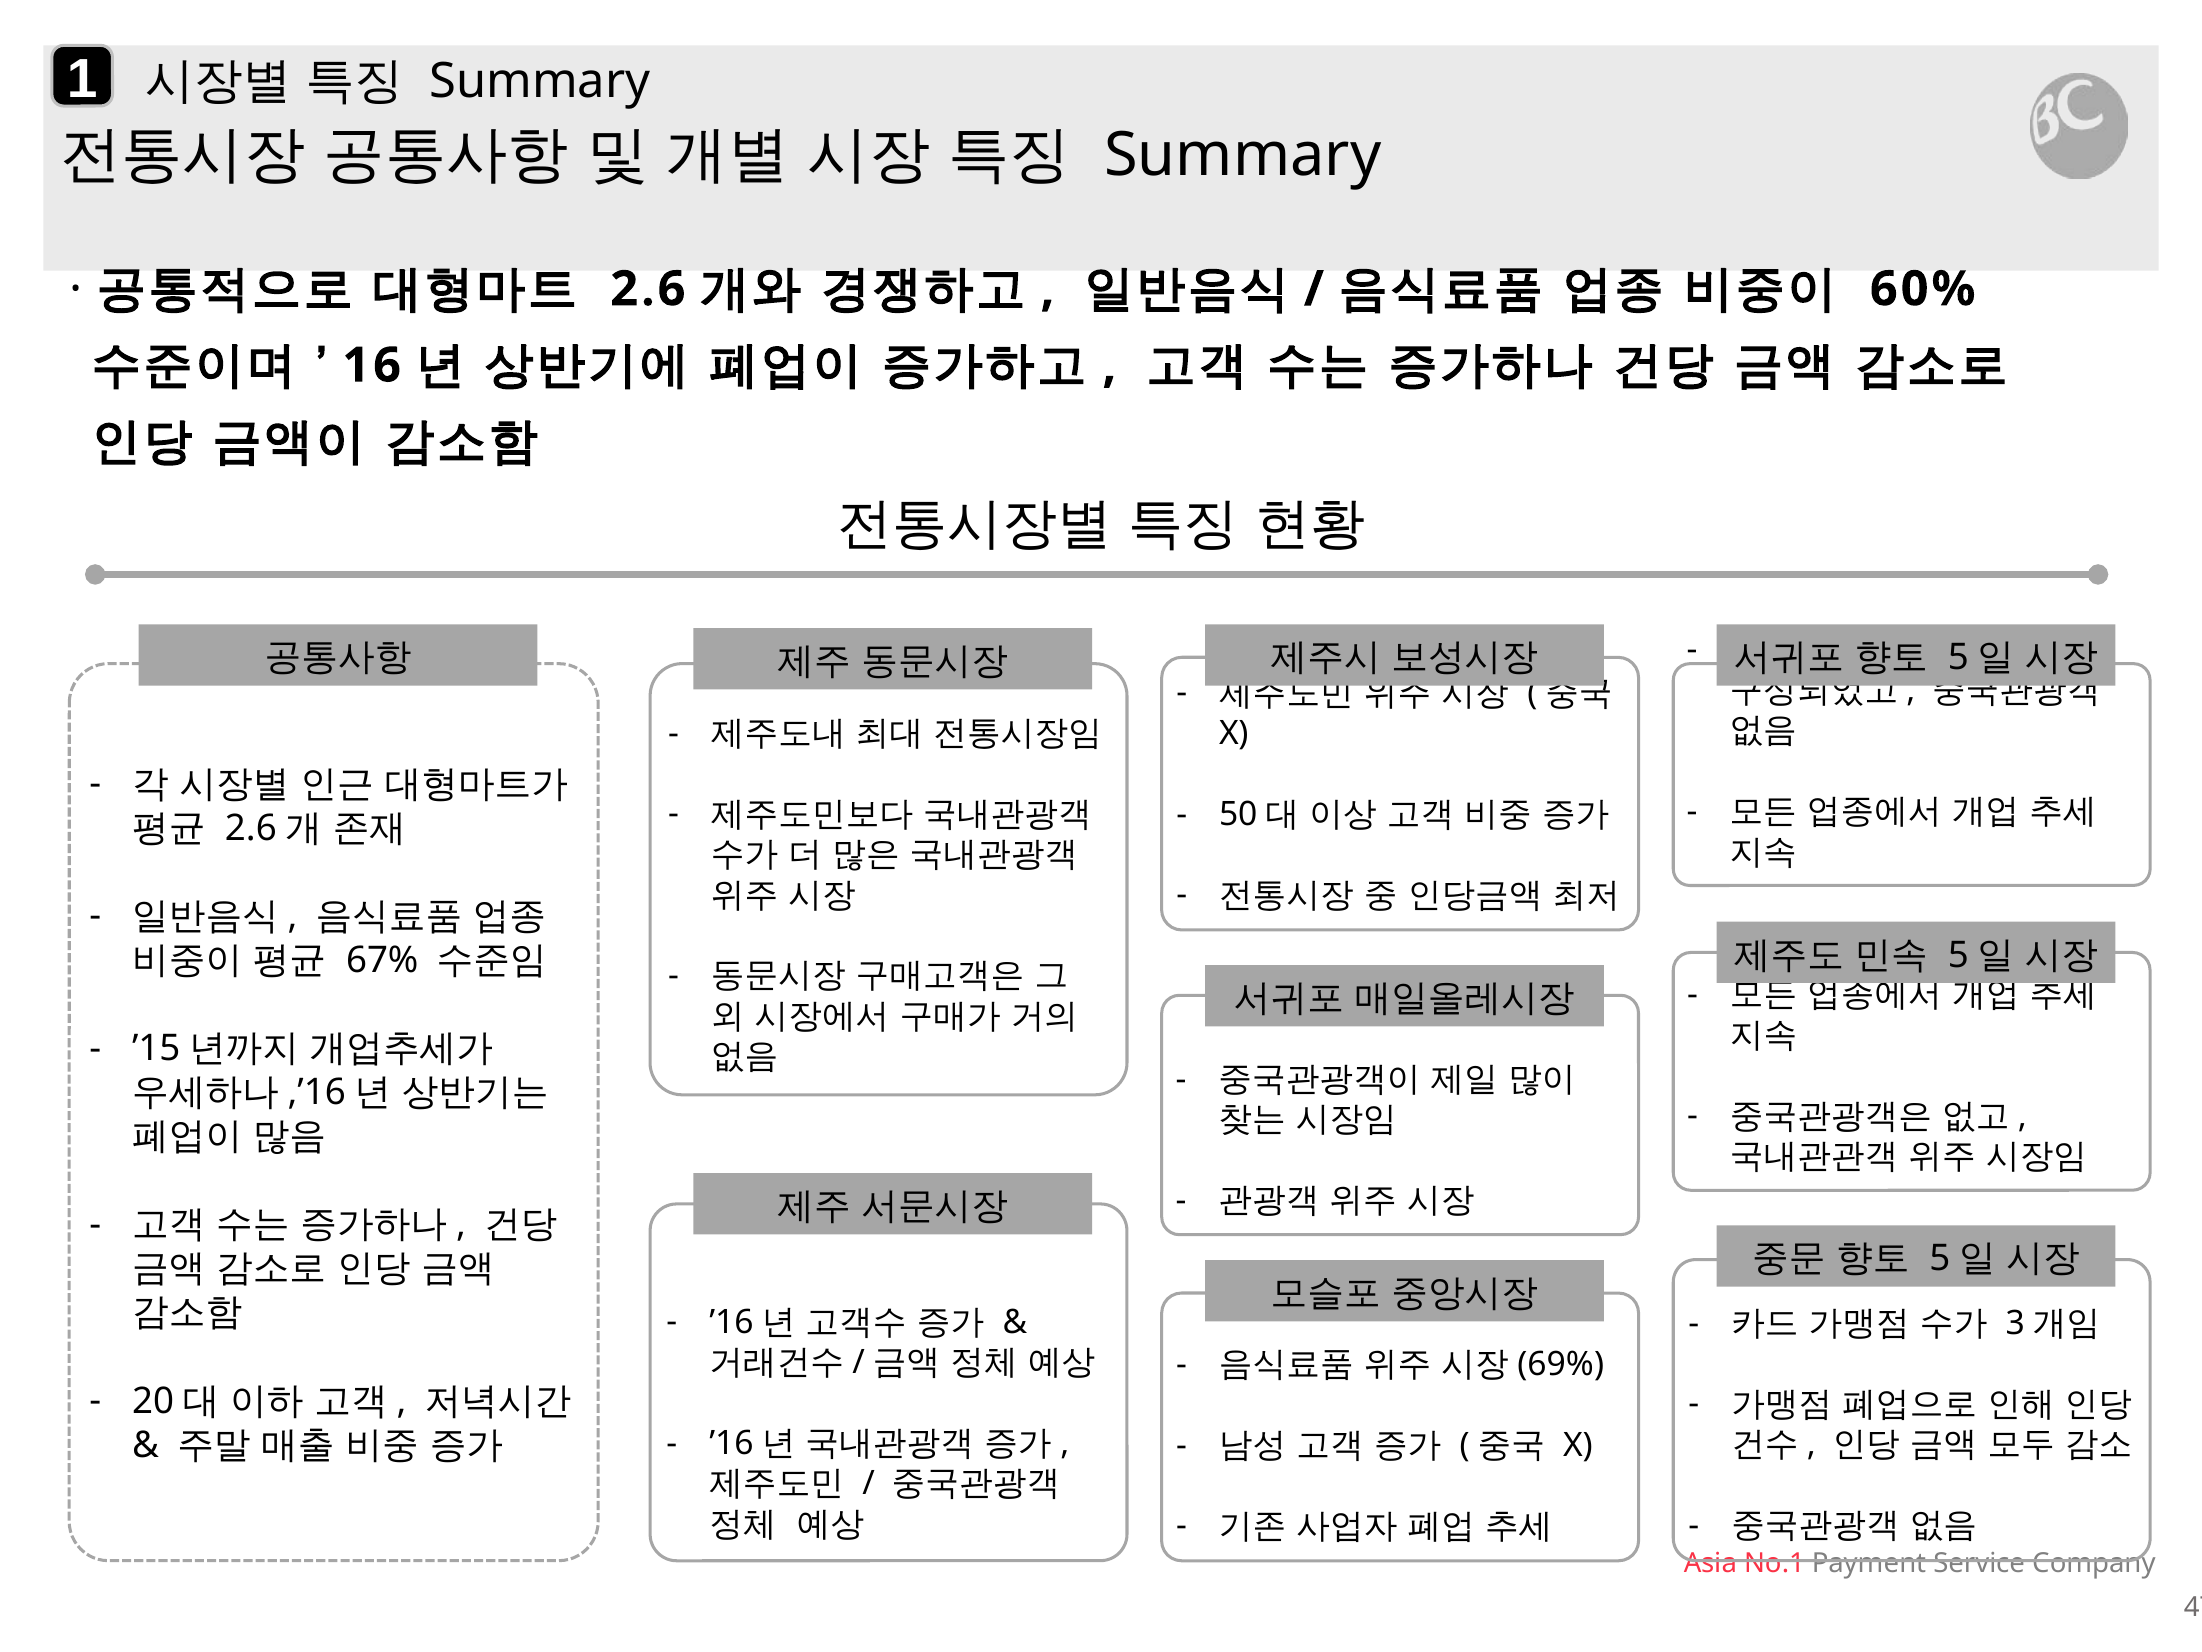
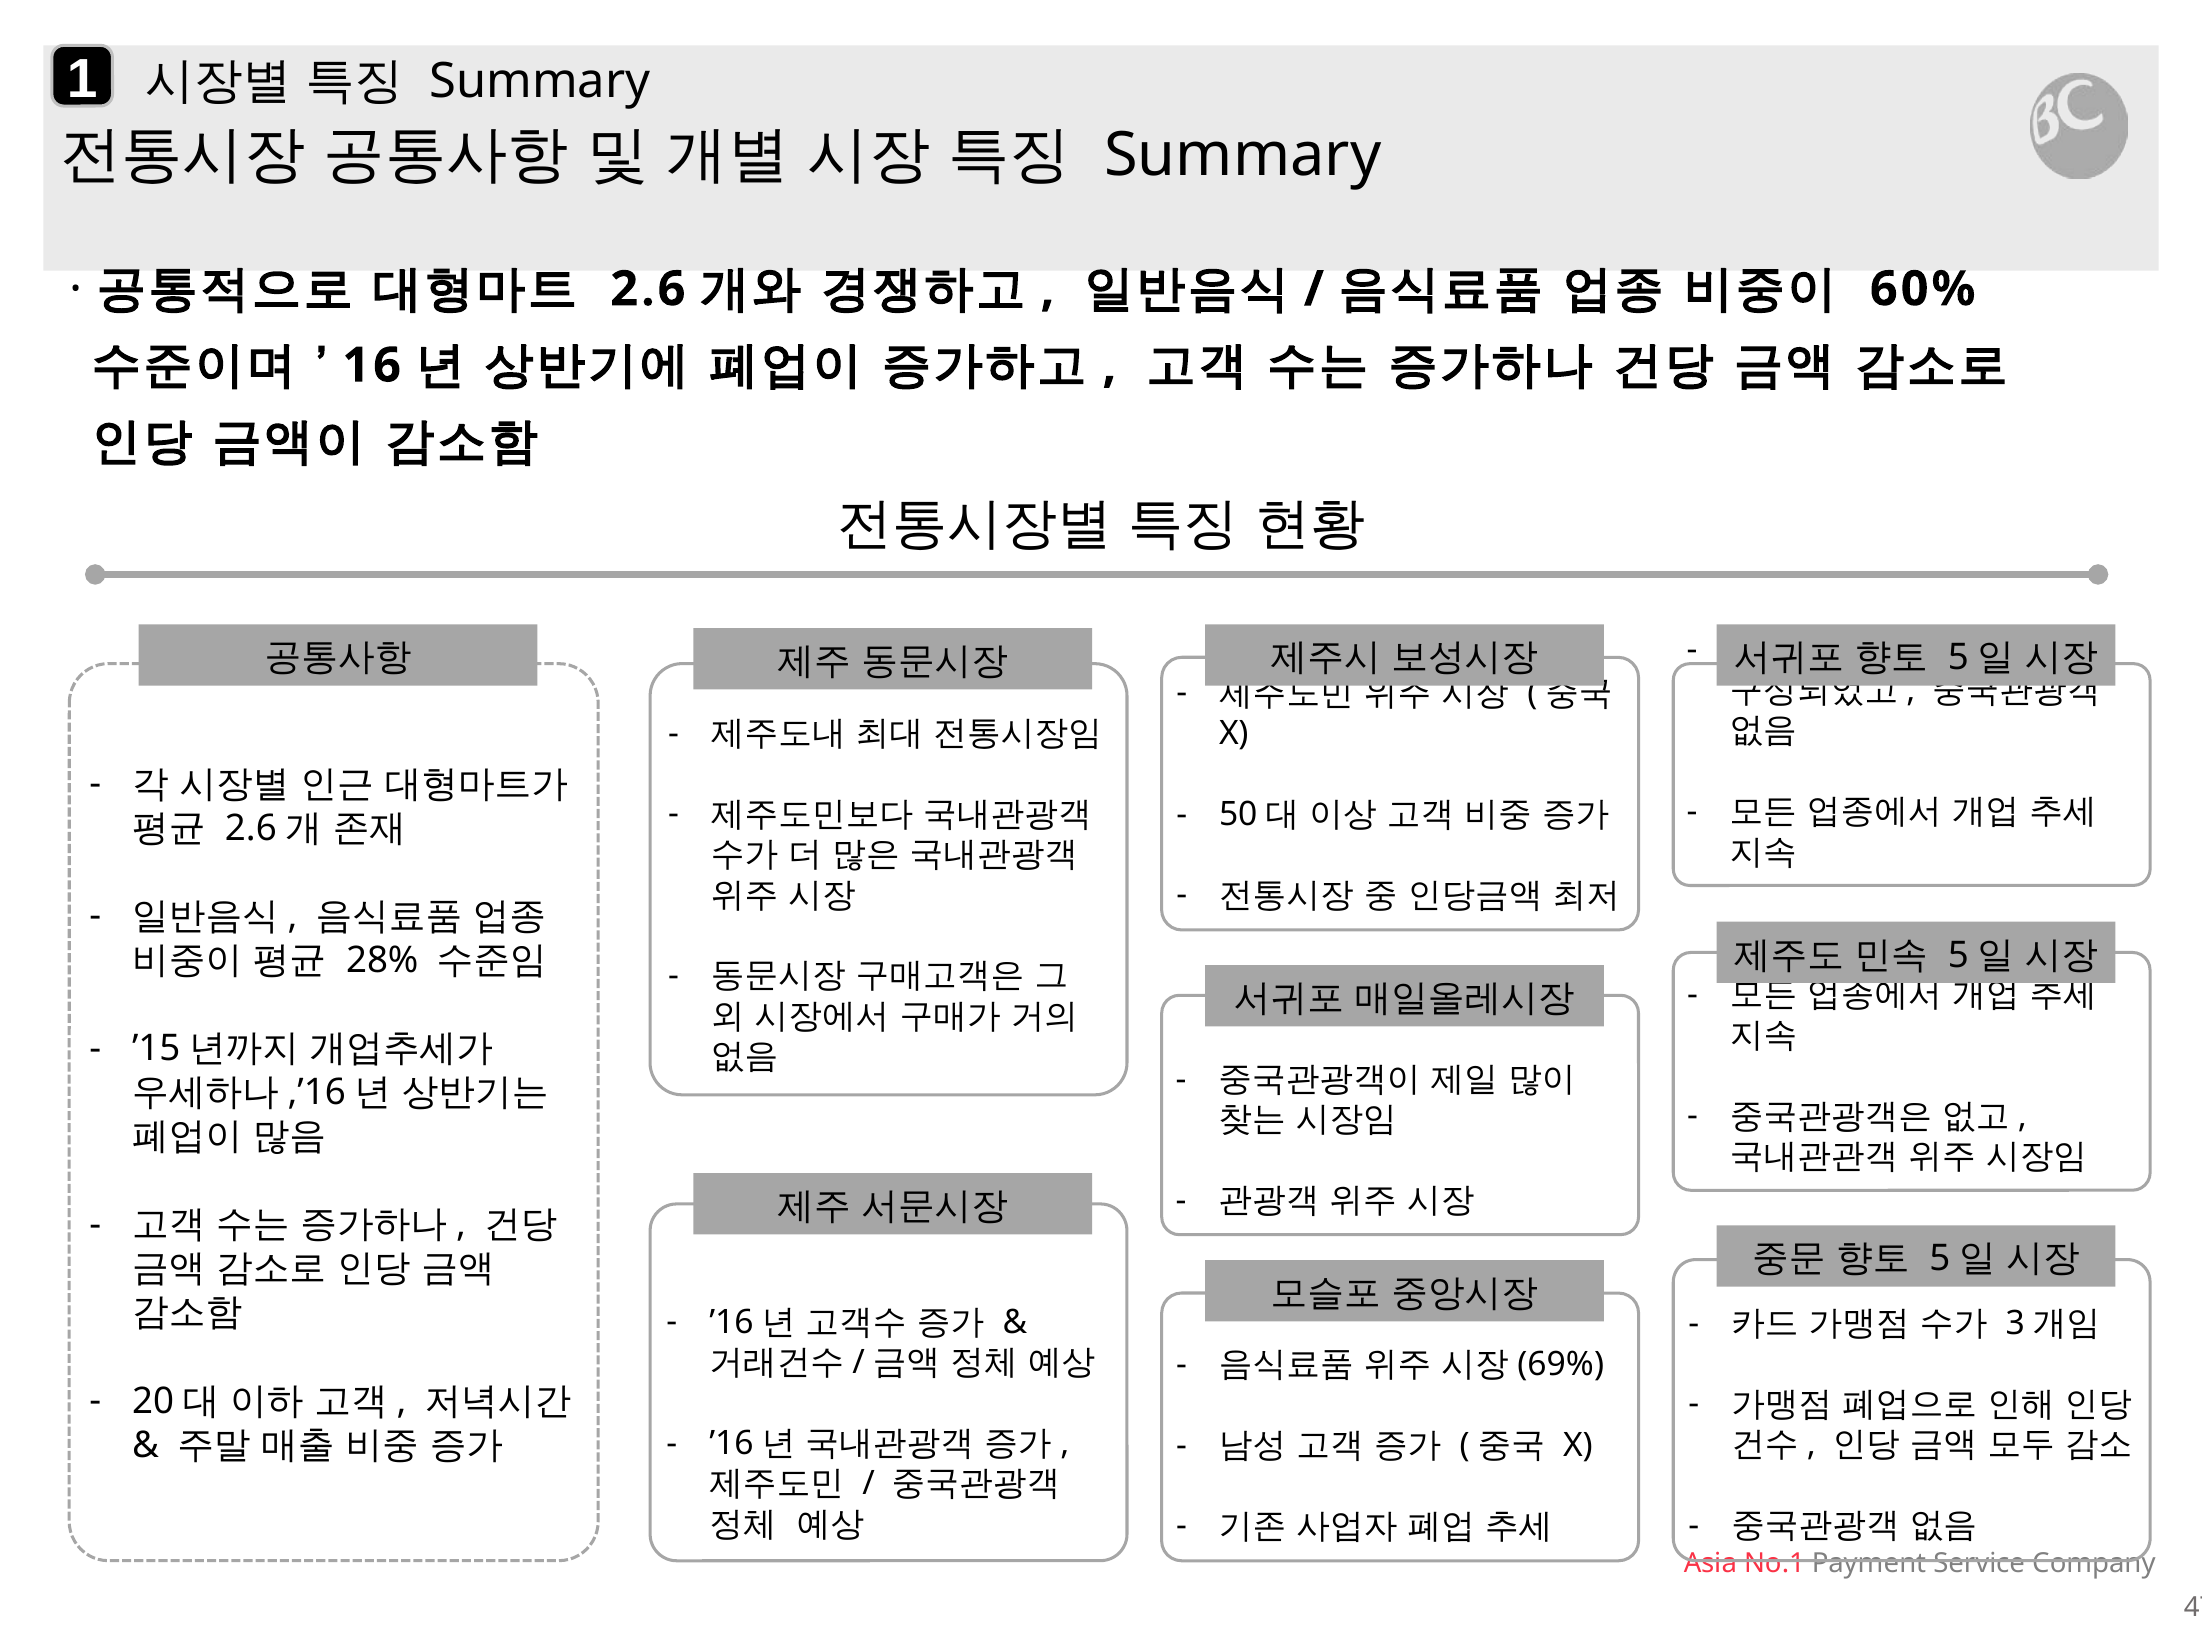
67%: 67% -> 28% (382, 960)
